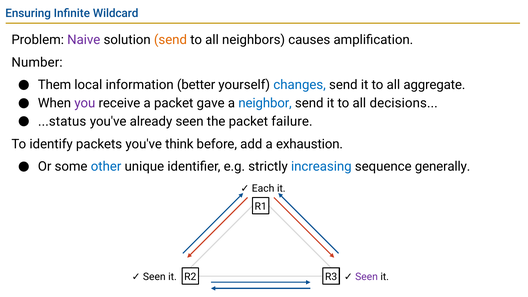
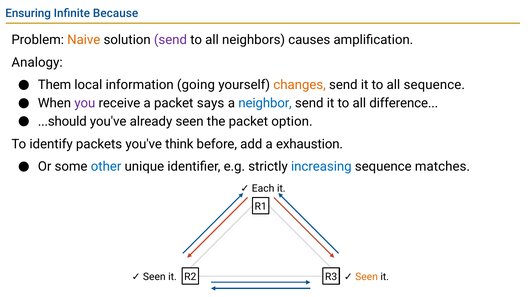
Wildcard: Wildcard -> Because (116, 13)
Naive colour: purple -> orange (84, 40)
send colour: orange -> purple (170, 40)
Number: Number -> Analogy (37, 62)
better: better -> going (196, 85)
changes colour: blue -> orange (300, 85)
all aggregate: aggregate -> sequence (434, 85)
gave: gave -> says (211, 103)
decisions: decisions -> difference (404, 103)
...status: ...status -> ...should (62, 121)
failure: failure -> option (292, 121)
generally: generally -> matches (442, 167)
Seen colour: purple -> orange (367, 277)
